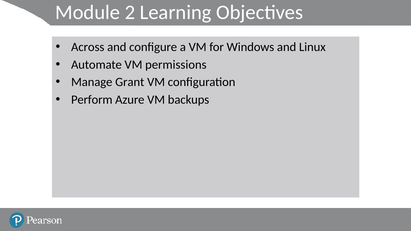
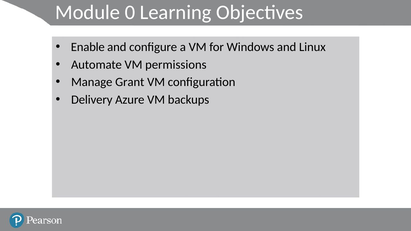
2: 2 -> 0 (130, 12)
Across: Across -> Enable (88, 47)
Perform: Perform -> Delivery (92, 100)
